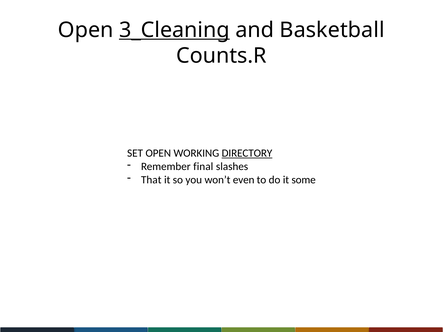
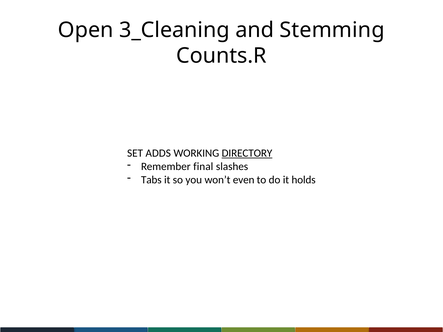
3_Cleaning underline: present -> none (174, 30)
Basketball: Basketball -> Stemming (332, 30)
SET OPEN: OPEN -> ADDS (158, 153)
That: That -> Tabs (151, 180)
some: some -> holds (304, 180)
